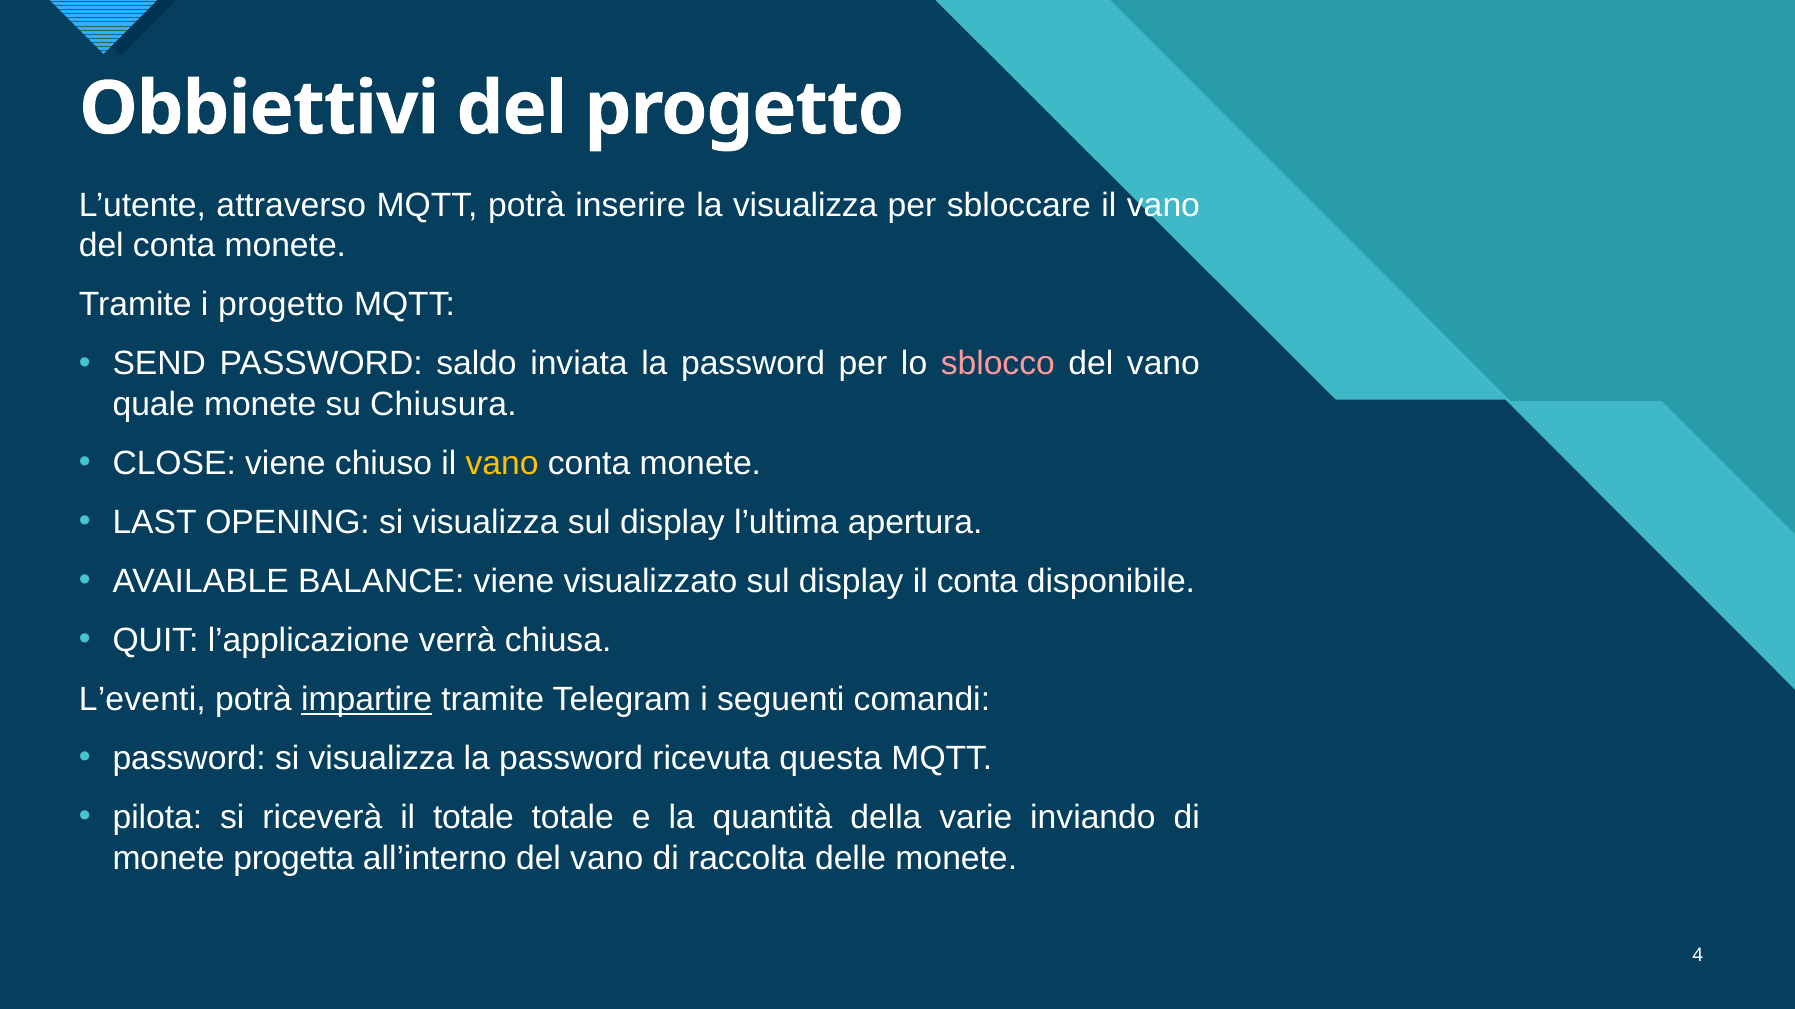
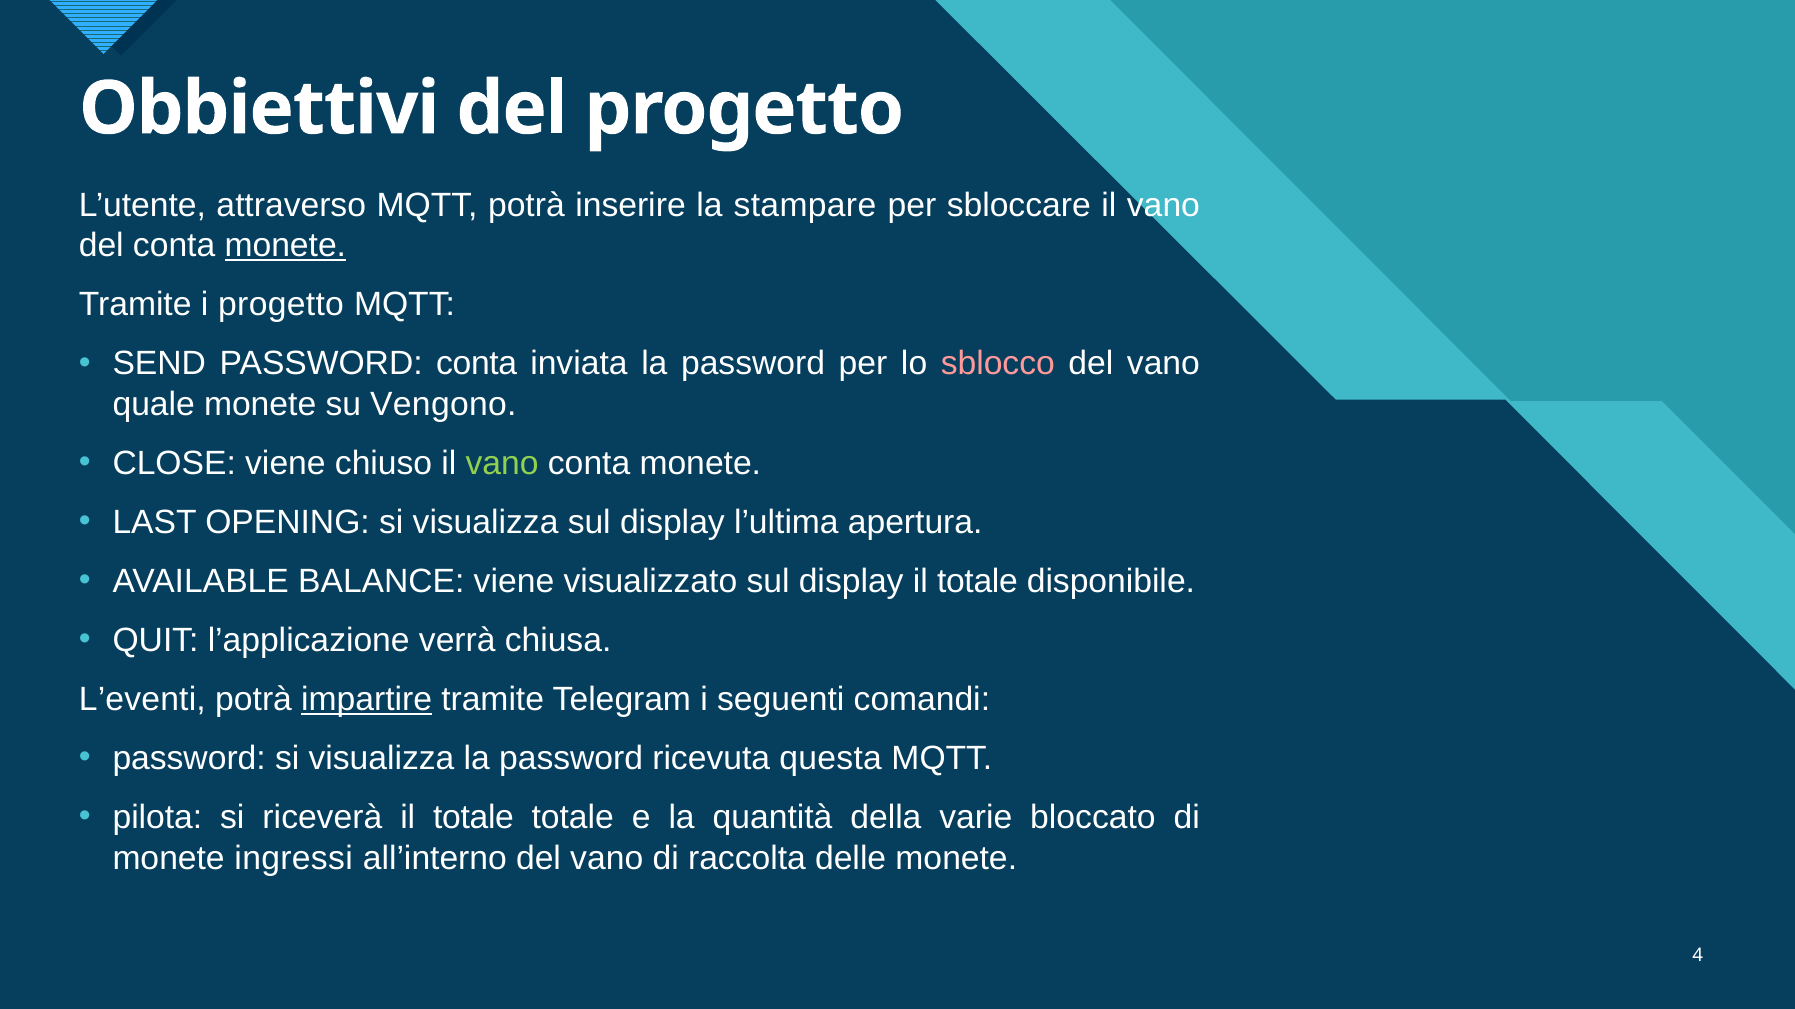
la visualizza: visualizza -> stampare (805, 206)
monete underline: none -> present (285, 246)
PASSWORD saldo: saldo -> conta (477, 364)
Chiusura: Chiusura -> Vengono (443, 404)
vano colour: yellow -> light green (502, 464)
display il conta: conta -> totale (977, 582)
inviando: inviando -> bloccato (1093, 818)
progetta: progetta -> ingressi (294, 859)
